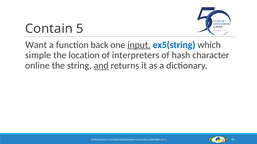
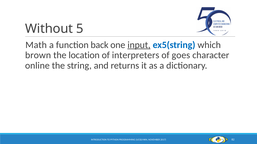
Contain: Contain -> Without (49, 29)
Want: Want -> Math (36, 45)
simple: simple -> brown (38, 55)
hash: hash -> goes (181, 55)
and underline: present -> none (101, 66)
